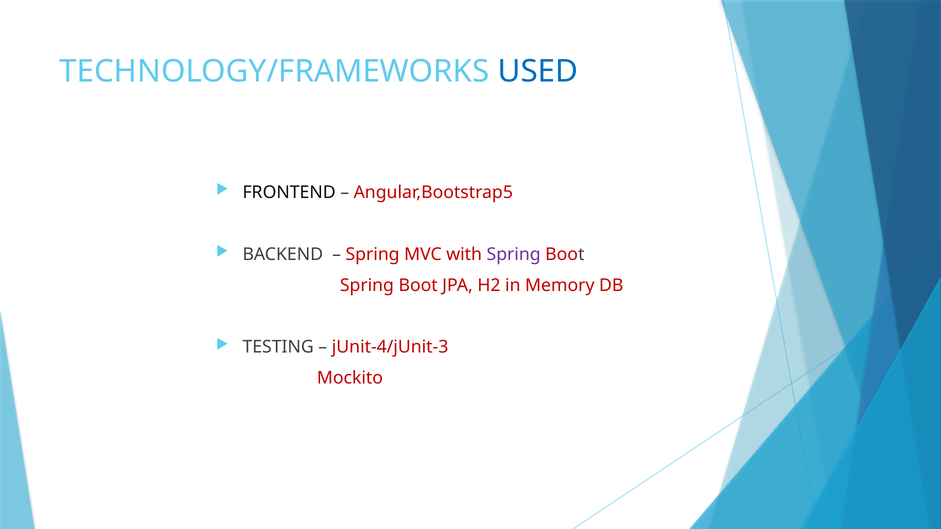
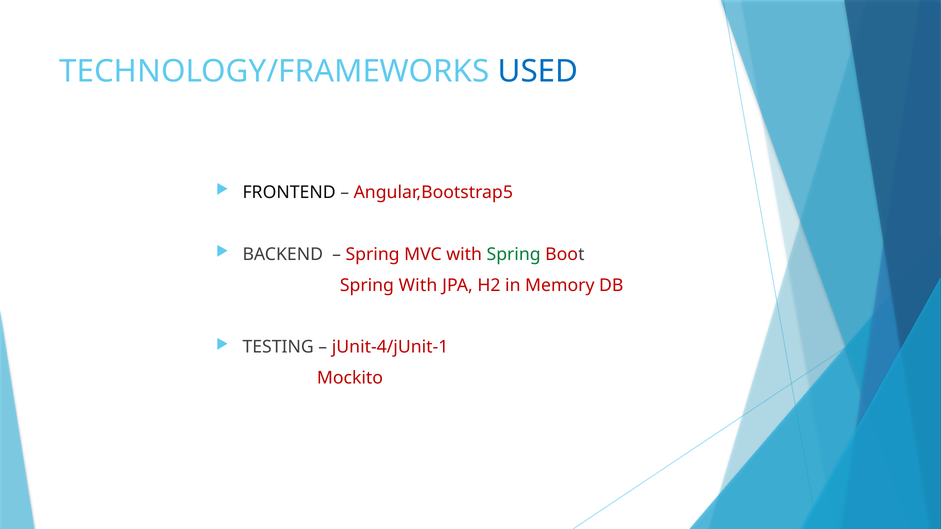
Spring colour: purple -> green (514, 254)
Boot: Boot -> With (418, 285)
jUnit-4/jUnit-3: jUnit-4/jUnit-3 -> jUnit-4/jUnit-1 (390, 347)
